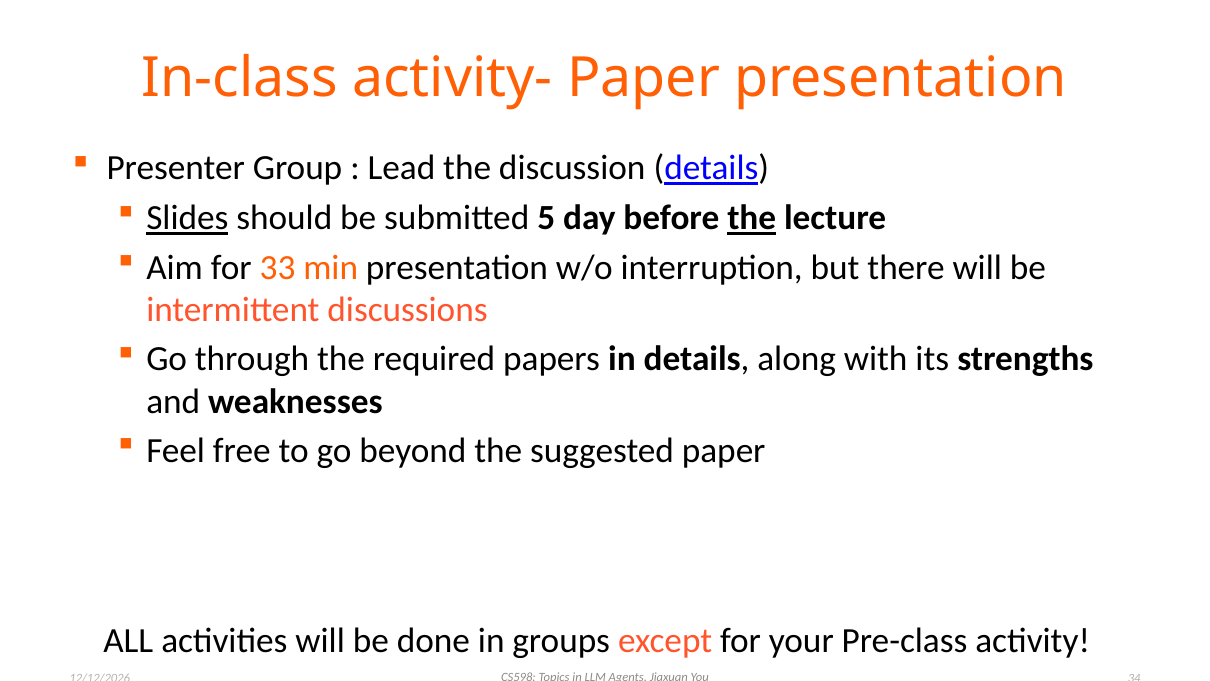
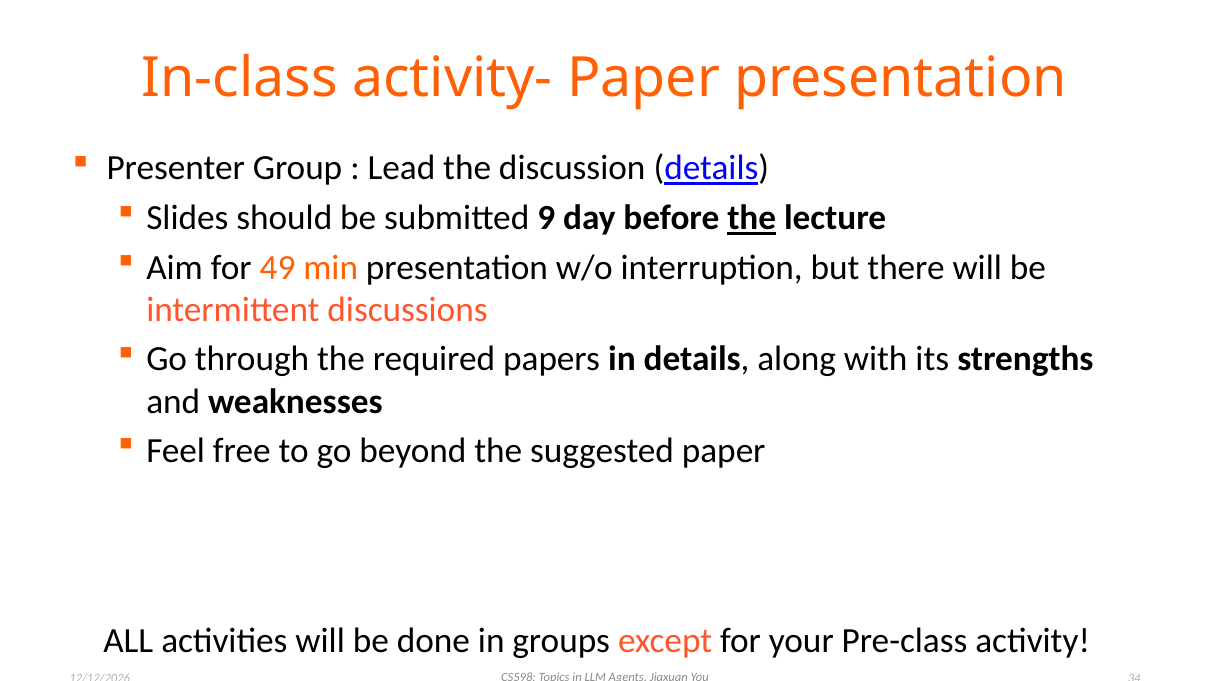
Slides underline: present -> none (187, 218)
5: 5 -> 9 (546, 218)
33: 33 -> 49 (278, 267)
